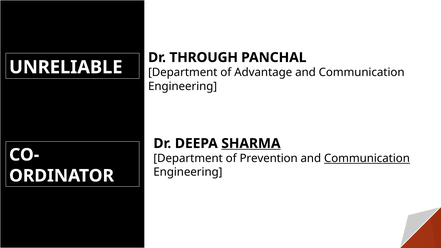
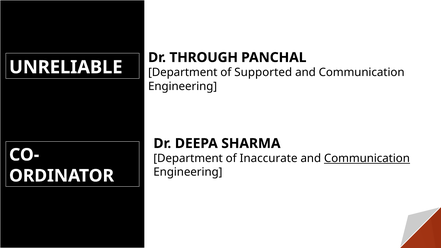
Advantage: Advantage -> Supported (263, 72)
SHARMA underline: present -> none (251, 143)
Prevention: Prevention -> Inaccurate (269, 158)
